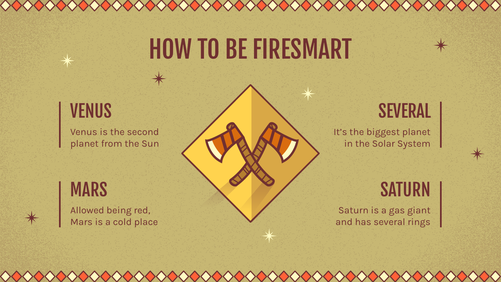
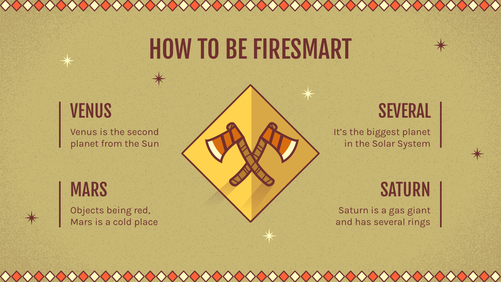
Allowed: Allowed -> Objects (87, 210)
